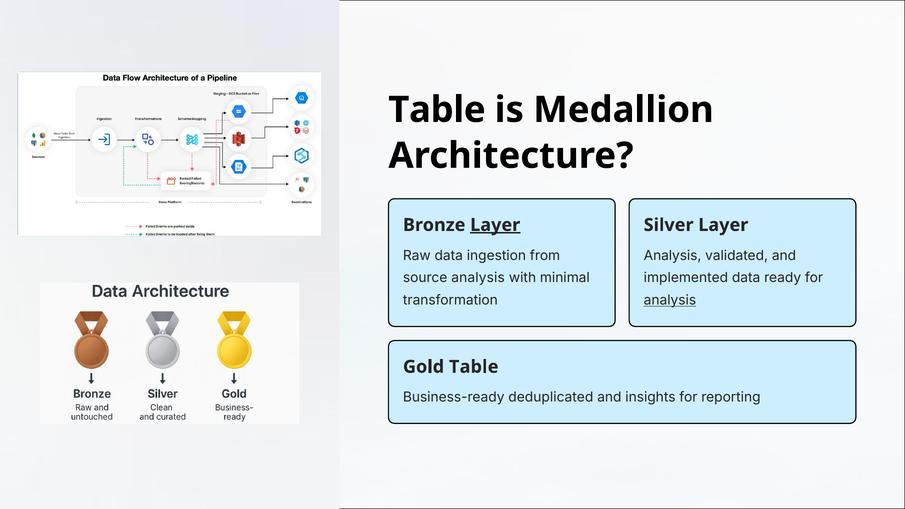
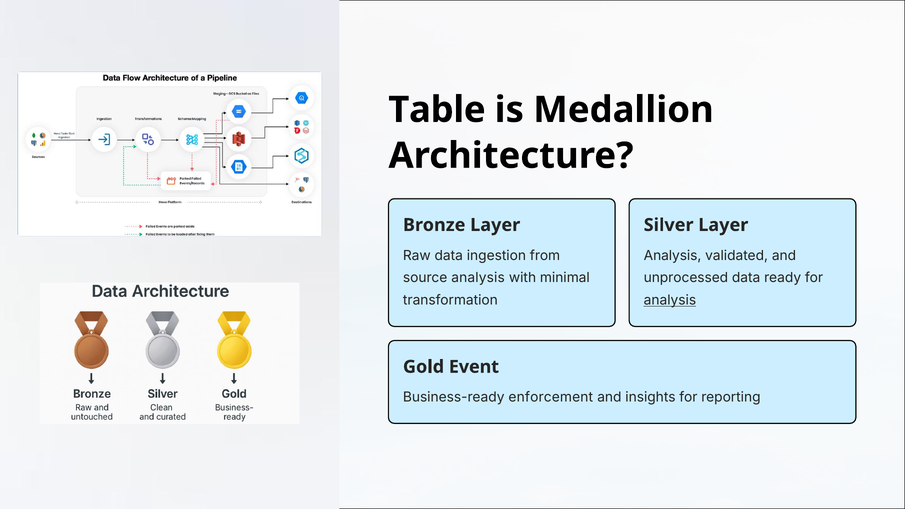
Layer underline: present -> none (495, 225)
implemented: implemented -> unprocessed (686, 278)
Gold Table: Table -> Event (474, 367)
deduplicated: deduplicated -> enforcement (551, 397)
